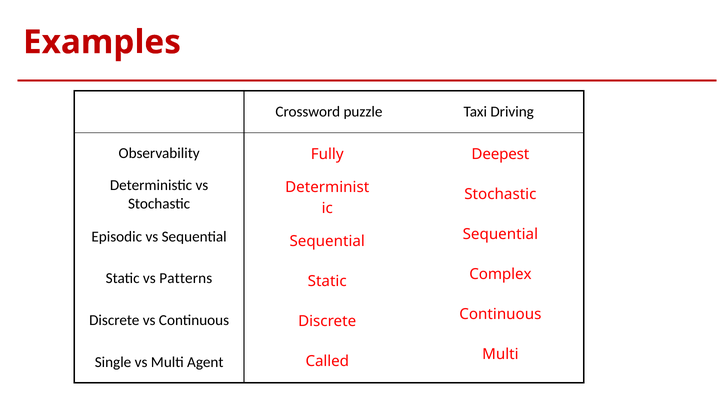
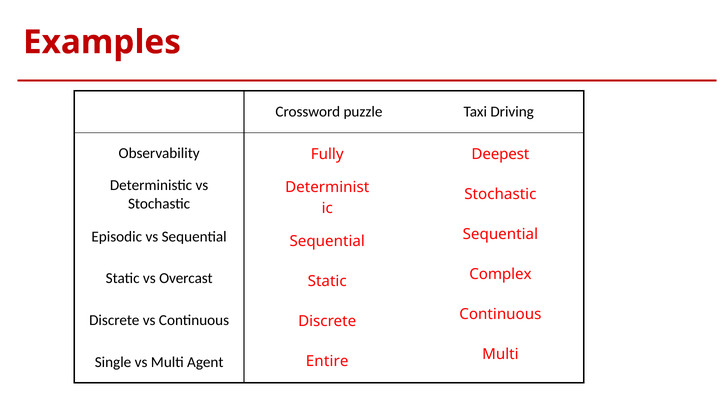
Patterns: Patterns -> Overcast (186, 278)
Called: Called -> Entire (327, 361)
